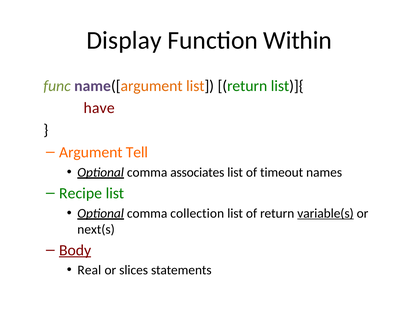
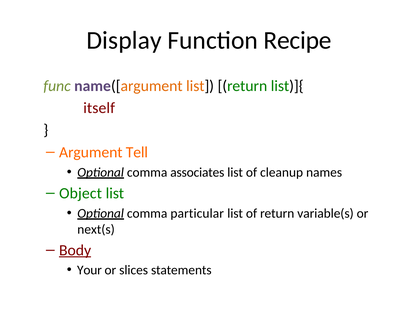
Within: Within -> Recipe (298, 40)
have: have -> itself (99, 108)
timeout: timeout -> cleanup (282, 172)
Recipe: Recipe -> Object (81, 193)
collection: collection -> particular (197, 213)
variable(s underline: present -> none (325, 213)
Real: Real -> Your (89, 270)
